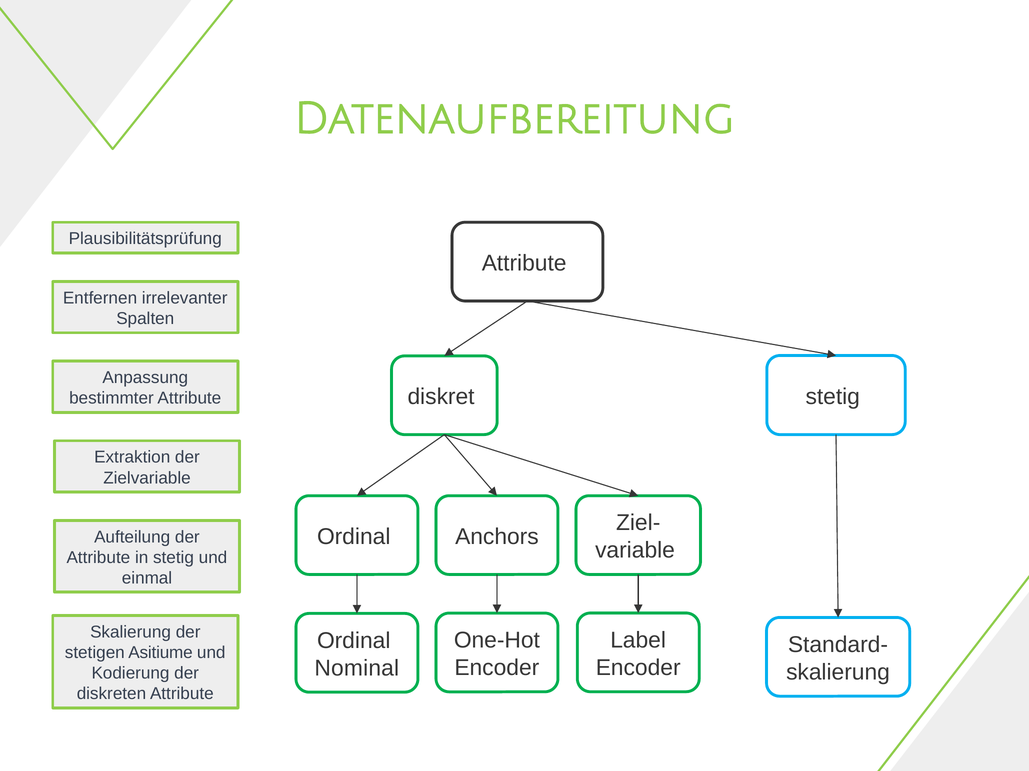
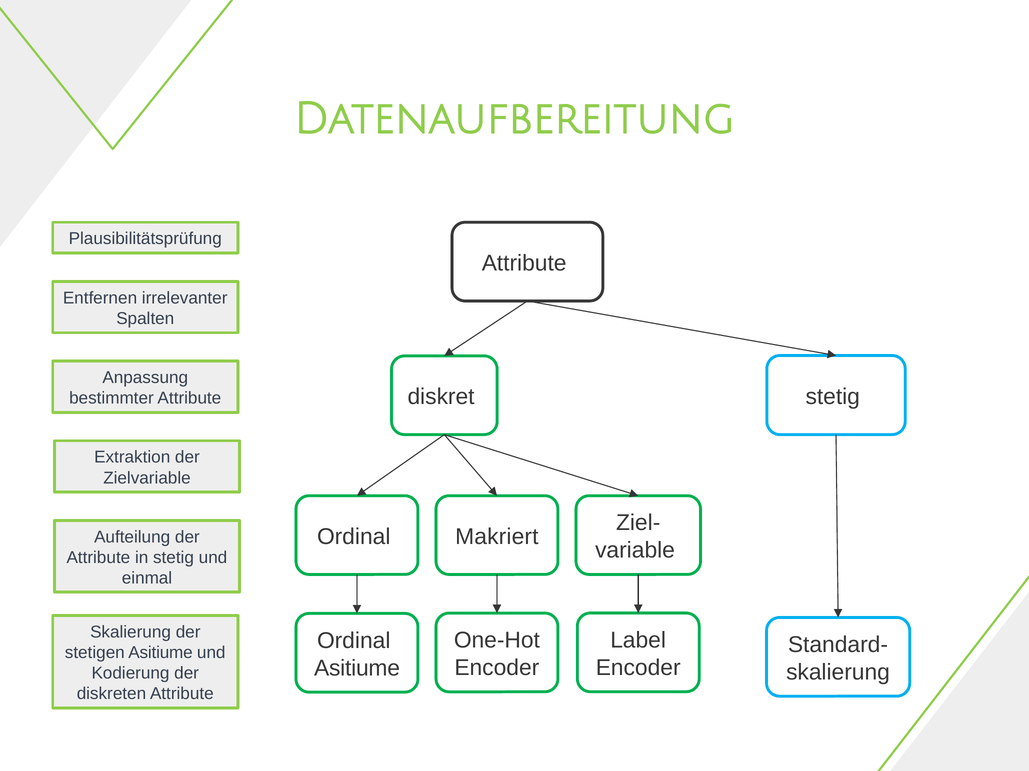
Anchors: Anchors -> Makriert (497, 537)
Nominal: Nominal -> Asitiume (357, 669)
